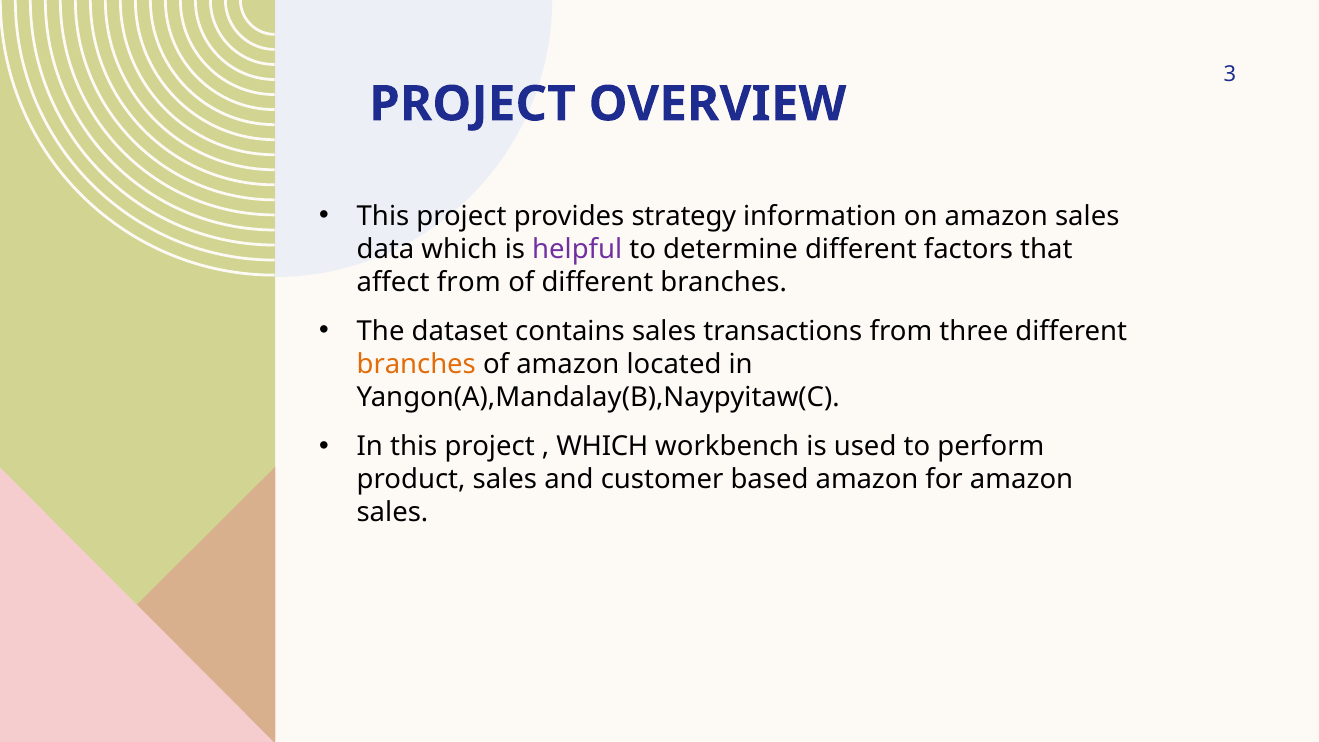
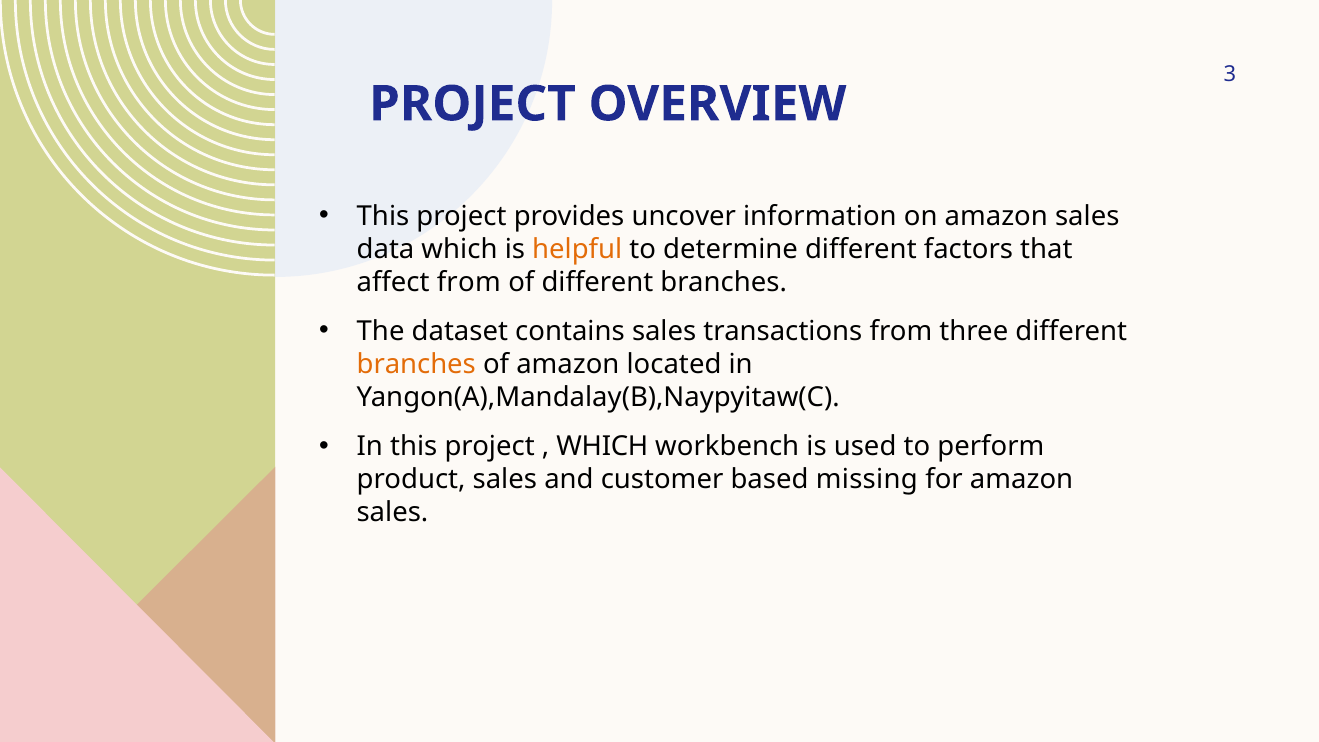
strategy: strategy -> uncover (684, 216)
helpful colour: purple -> orange (577, 249)
based amazon: amazon -> missing (867, 480)
